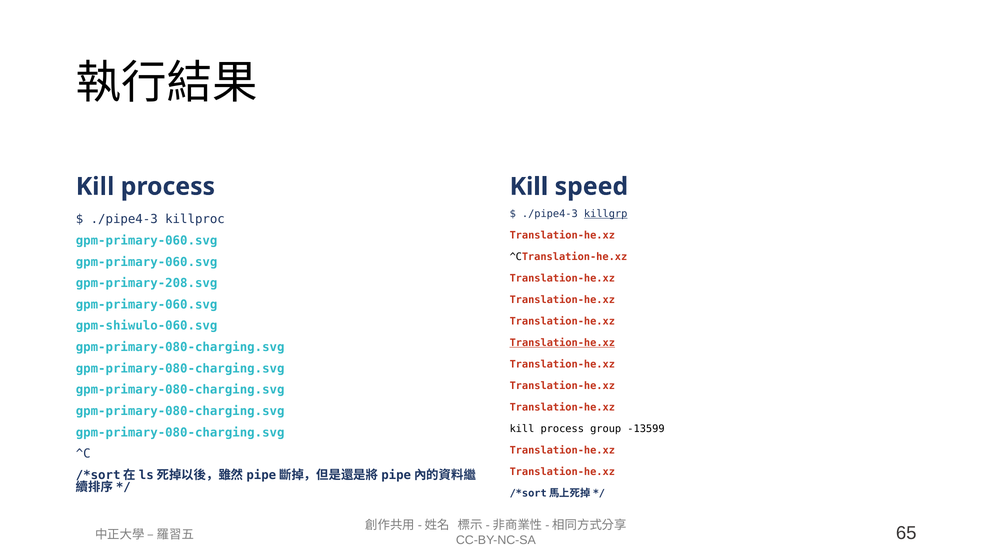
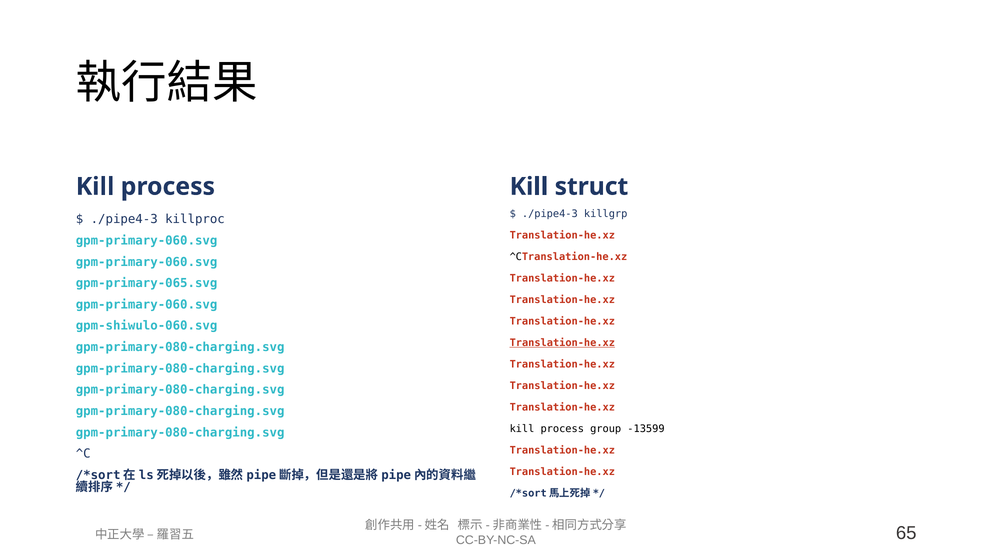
speed: speed -> struct (591, 187)
killgrp underline: present -> none (606, 214)
gpm-primary-208.svg: gpm-primary-208.svg -> gpm-primary-065.svg (147, 283)
